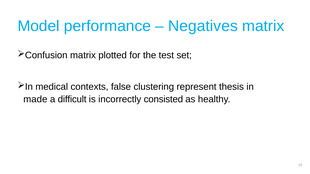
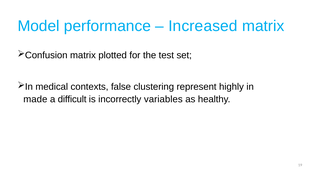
Negatives: Negatives -> Increased (203, 26)
thesis: thesis -> highly (231, 87)
consisted: consisted -> variables (163, 99)
